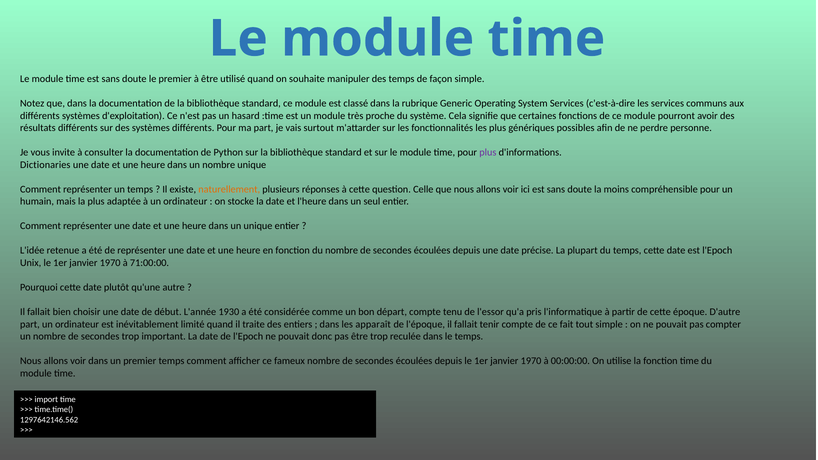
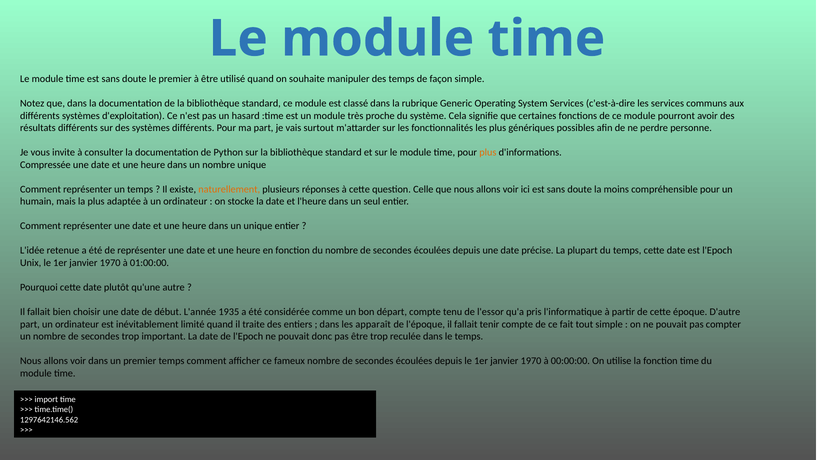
plus colour: purple -> orange (488, 152)
Dictionaries: Dictionaries -> Compressée (45, 165)
71:00:00: 71:00:00 -> 01:00:00 (150, 263)
1930: 1930 -> 1935 (229, 312)
